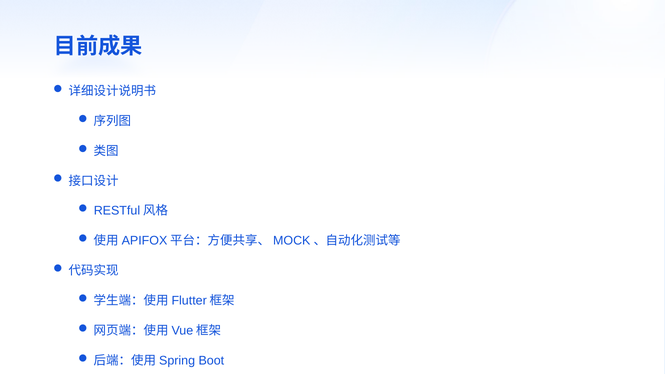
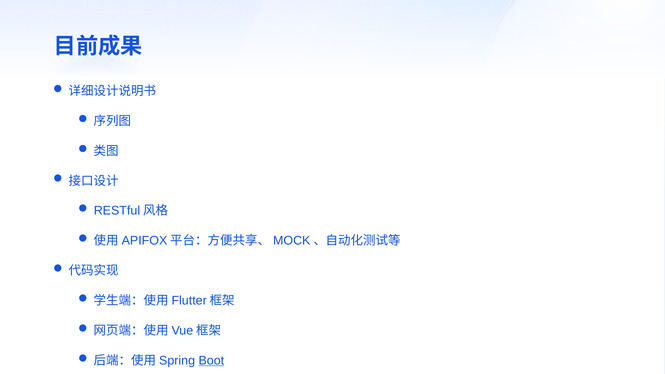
Boot underline: none -> present (211, 360)
